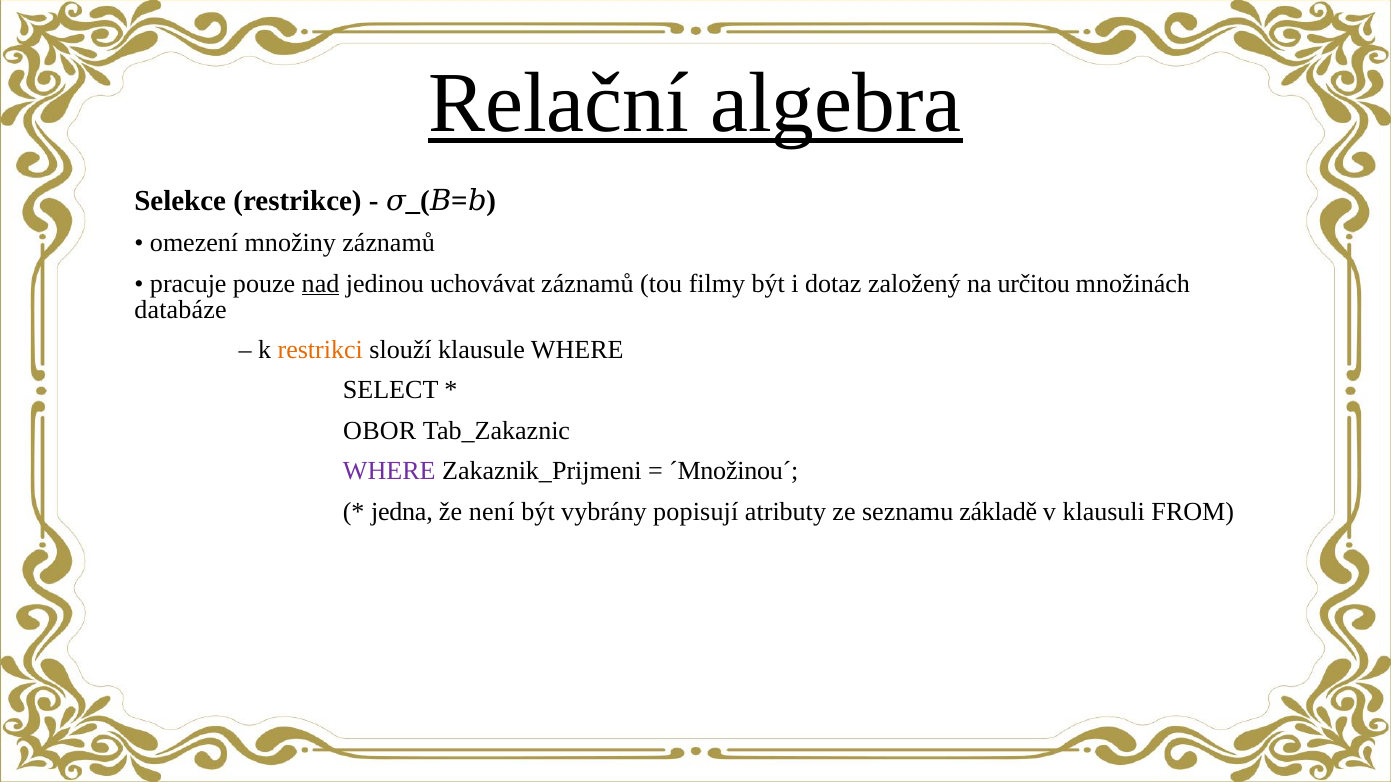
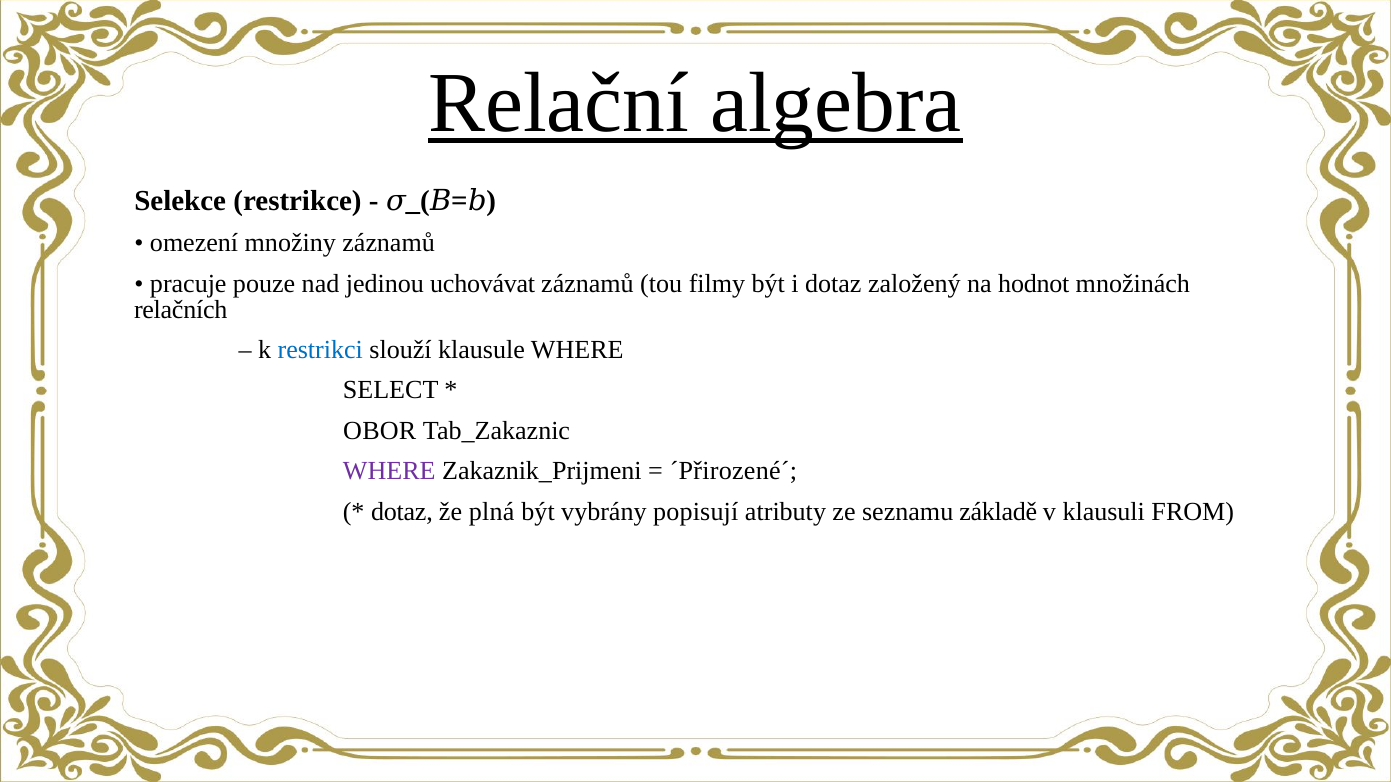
nad underline: present -> none (321, 284)
určitou: určitou -> hodnot (1034, 284)
databáze: databáze -> relačních (181, 310)
restrikci colour: orange -> blue (320, 350)
´Množinou´: ´Množinou´ -> ´Přirozené´ (733, 472)
jedna: jedna -> dotaz (402, 512)
není: není -> plná (492, 512)
